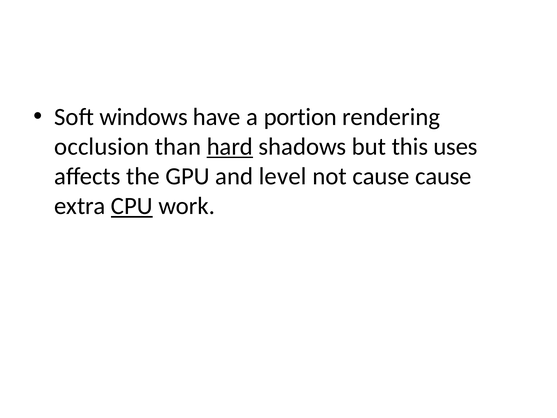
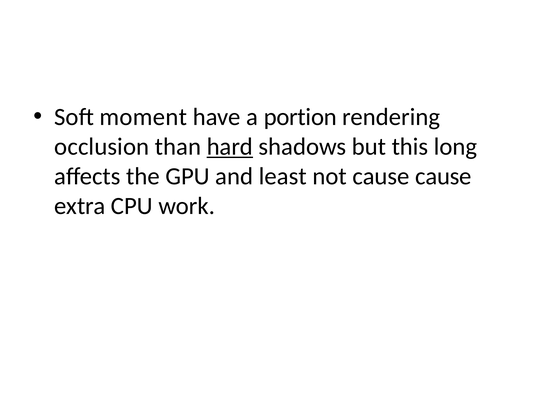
windows: windows -> moment (143, 117)
uses: uses -> long (455, 147)
level: level -> least (283, 176)
CPU underline: present -> none (132, 206)
